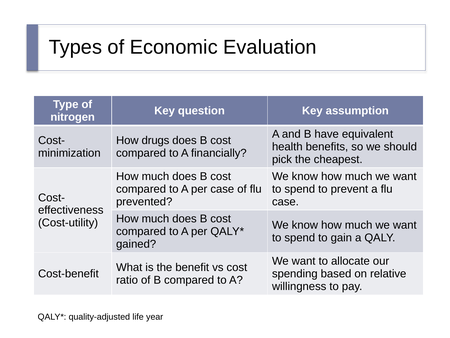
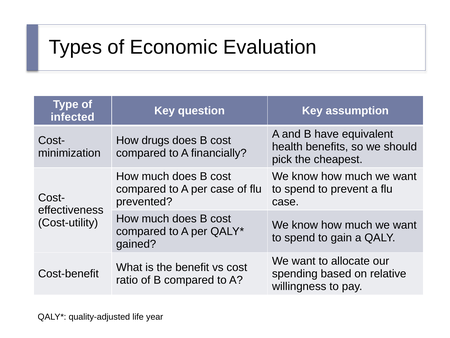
nitrogen: nitrogen -> infected (73, 117)
